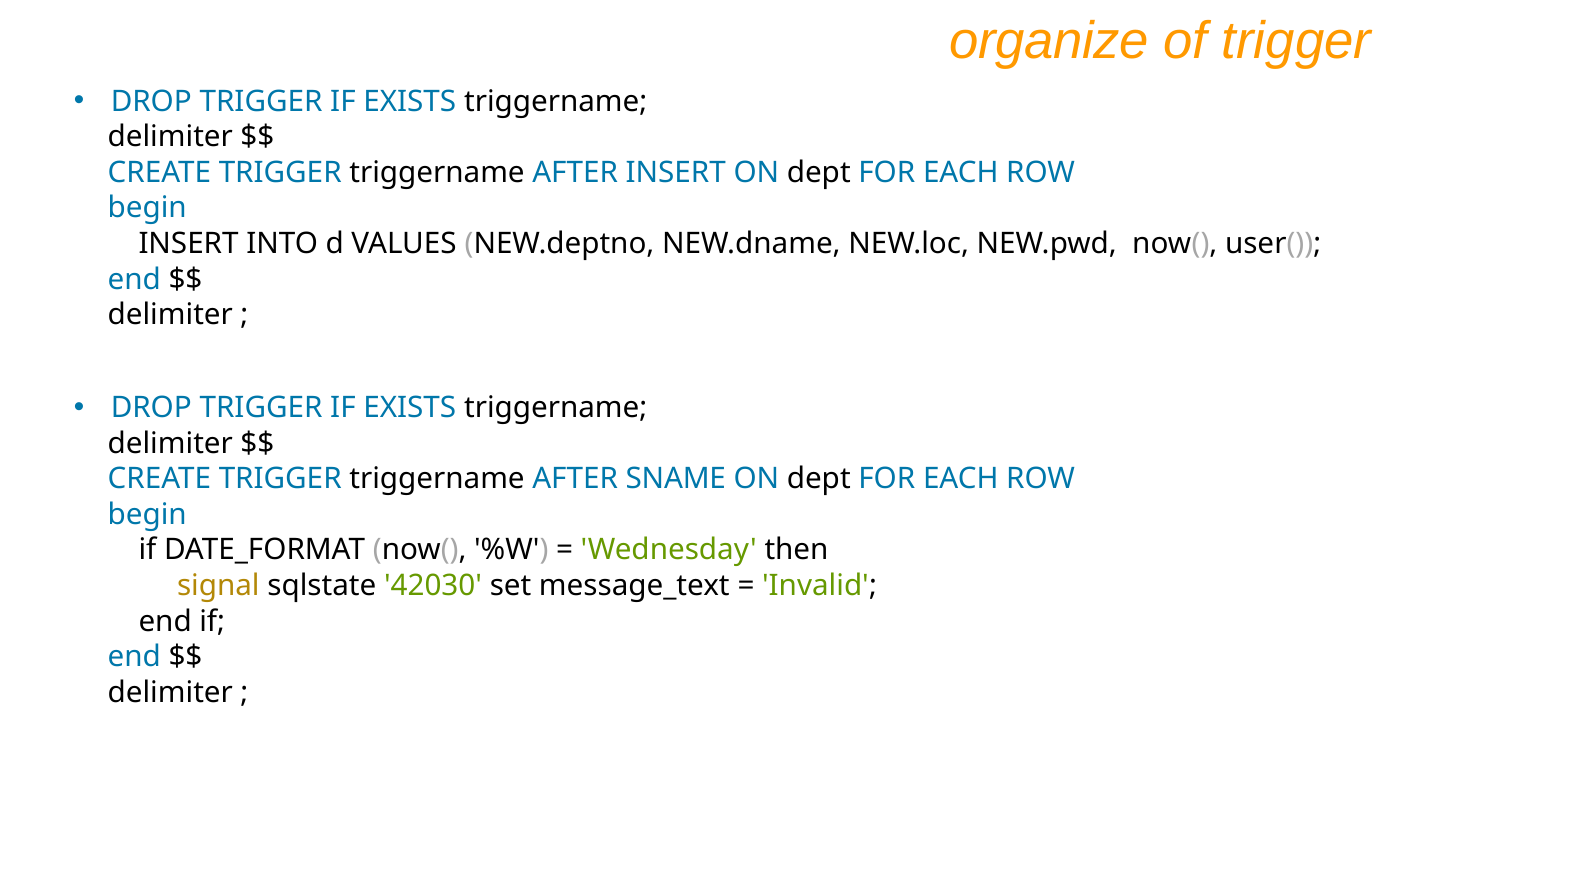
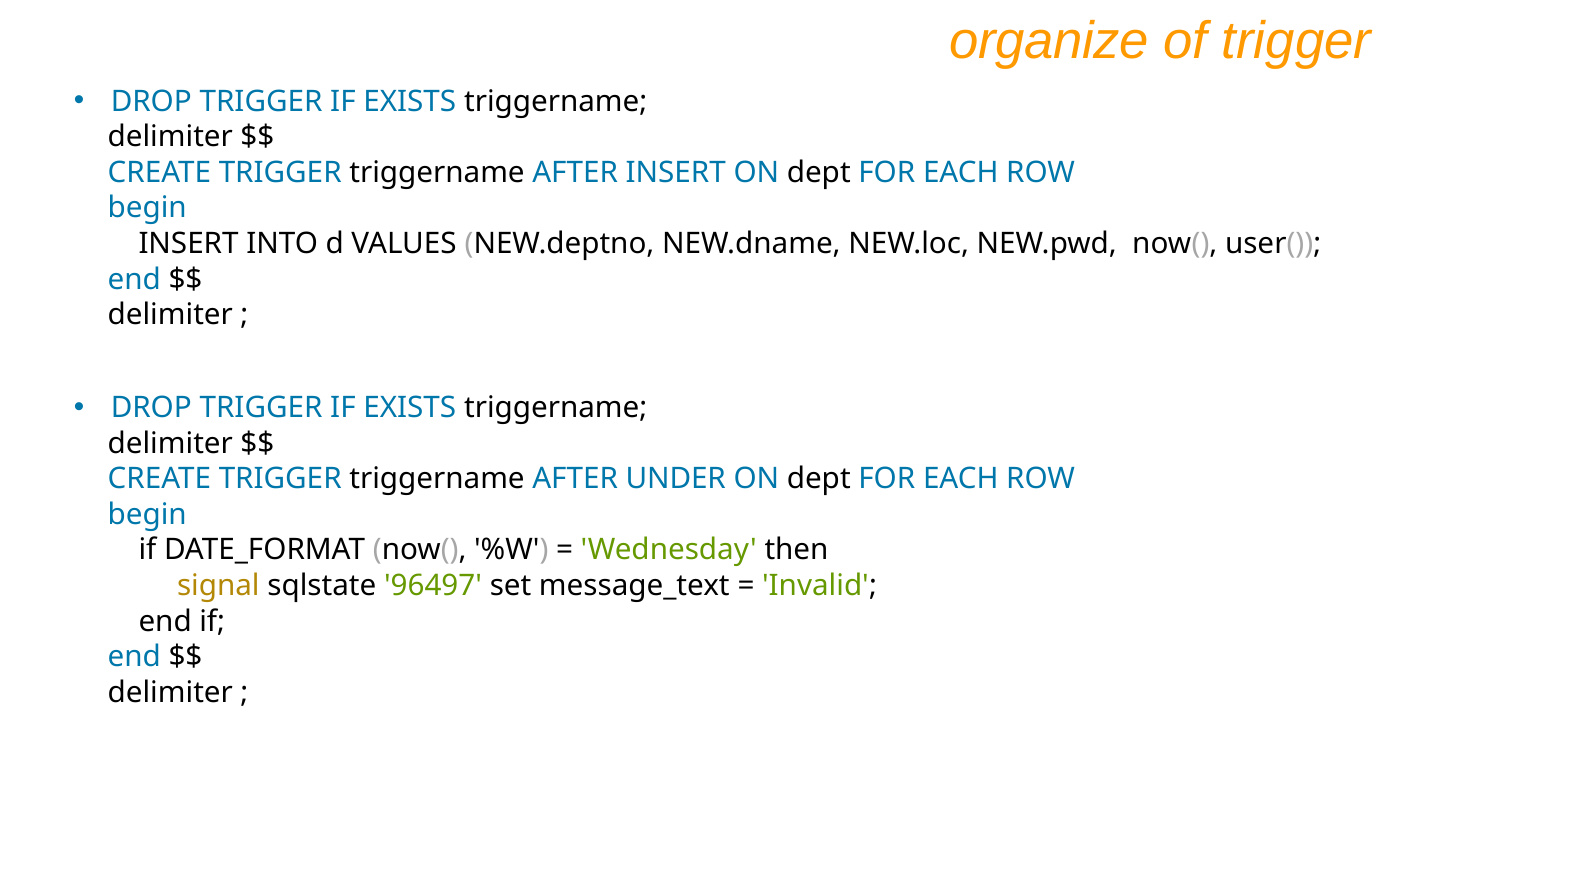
SNAME: SNAME -> UNDER (676, 479)
42030: 42030 -> 96497 (433, 586)
